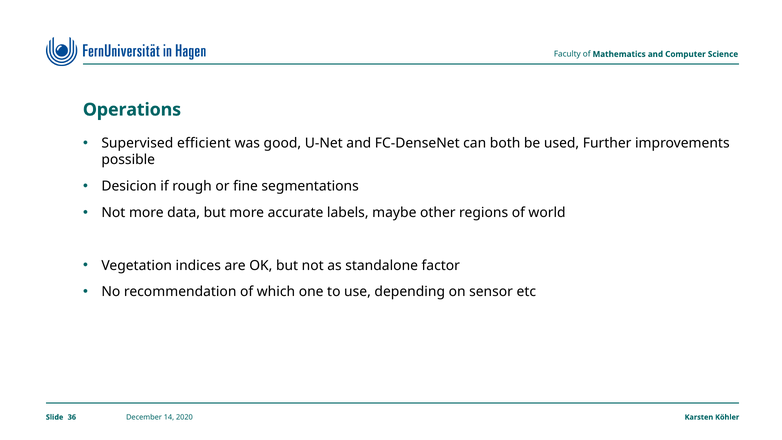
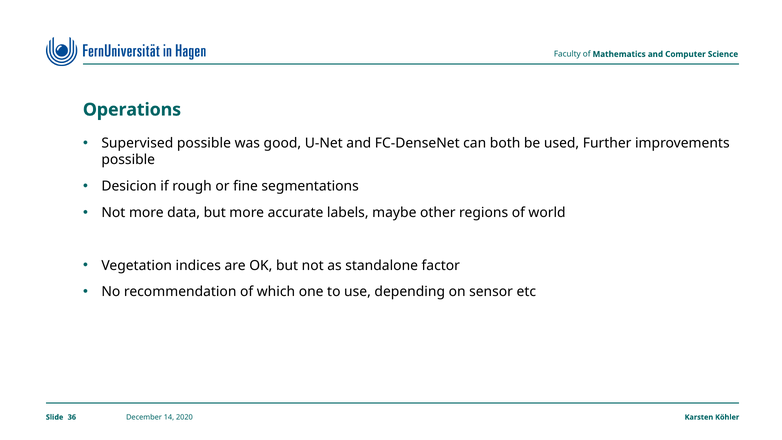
Supervised efficient: efficient -> possible (204, 143)
